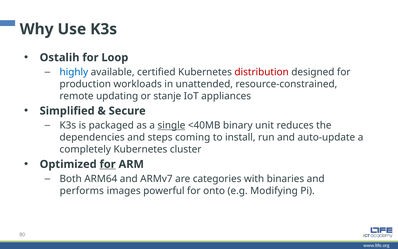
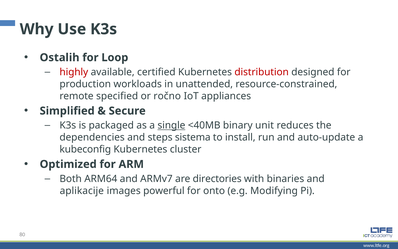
highly colour: blue -> red (74, 72)
updating: updating -> specified (117, 96)
stanje: stanje -> ročno (167, 96)
coming: coming -> sistema (193, 137)
completely: completely -> kubeconfig (85, 149)
for underline: present -> none (108, 164)
categories: categories -> directories (217, 179)
performs: performs -> aplikacije (82, 191)
